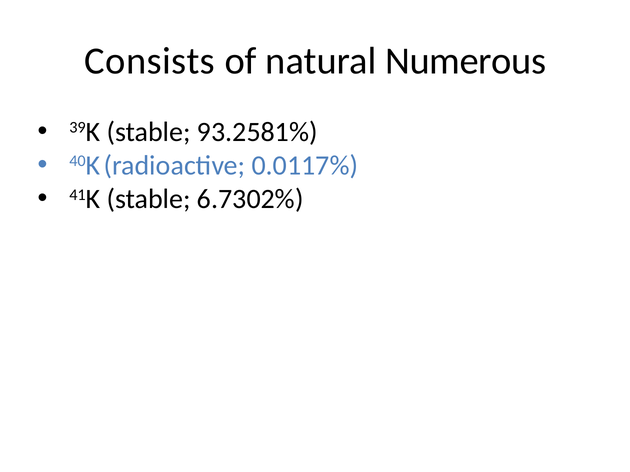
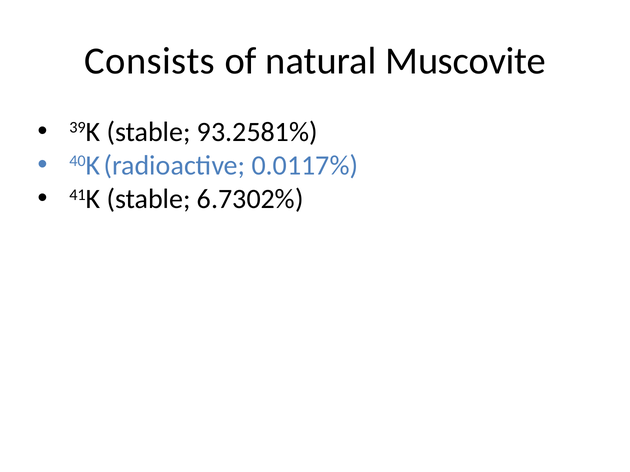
Numerous: Numerous -> Muscovite (466, 61)
